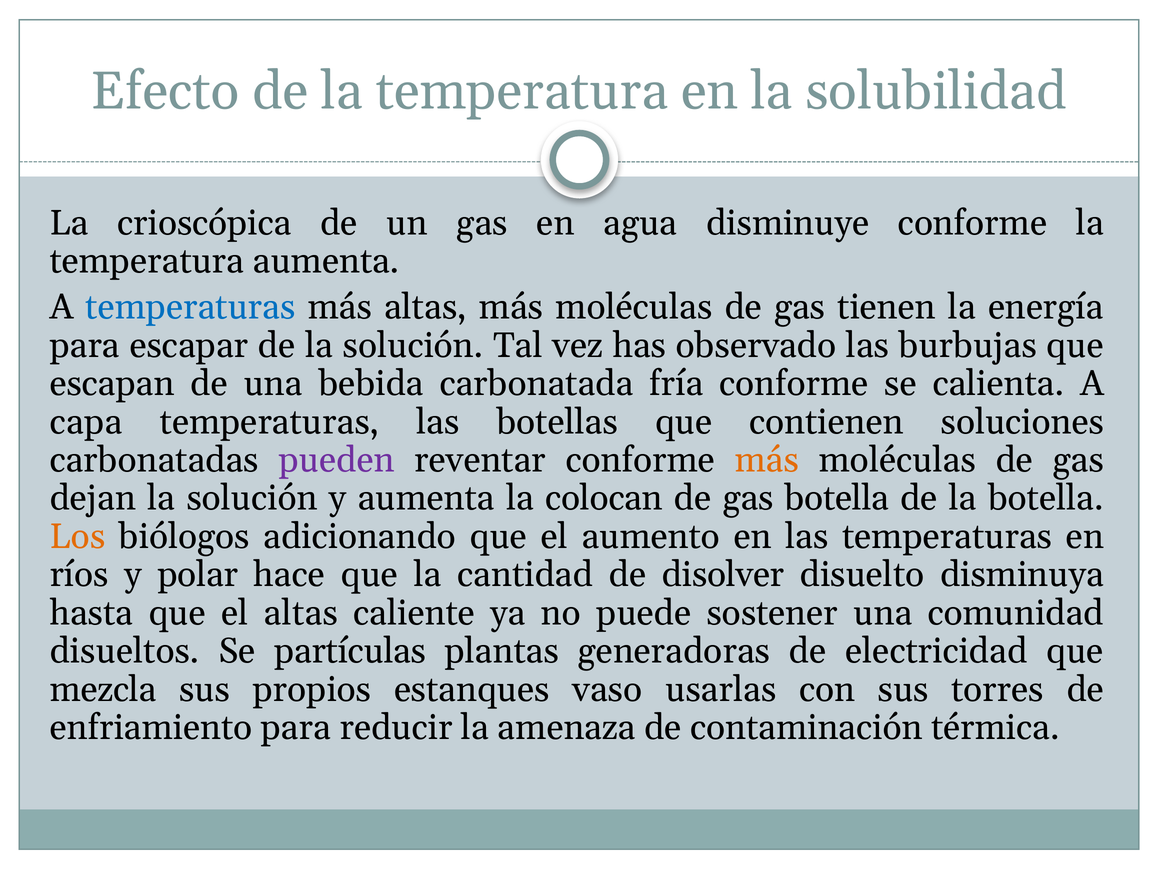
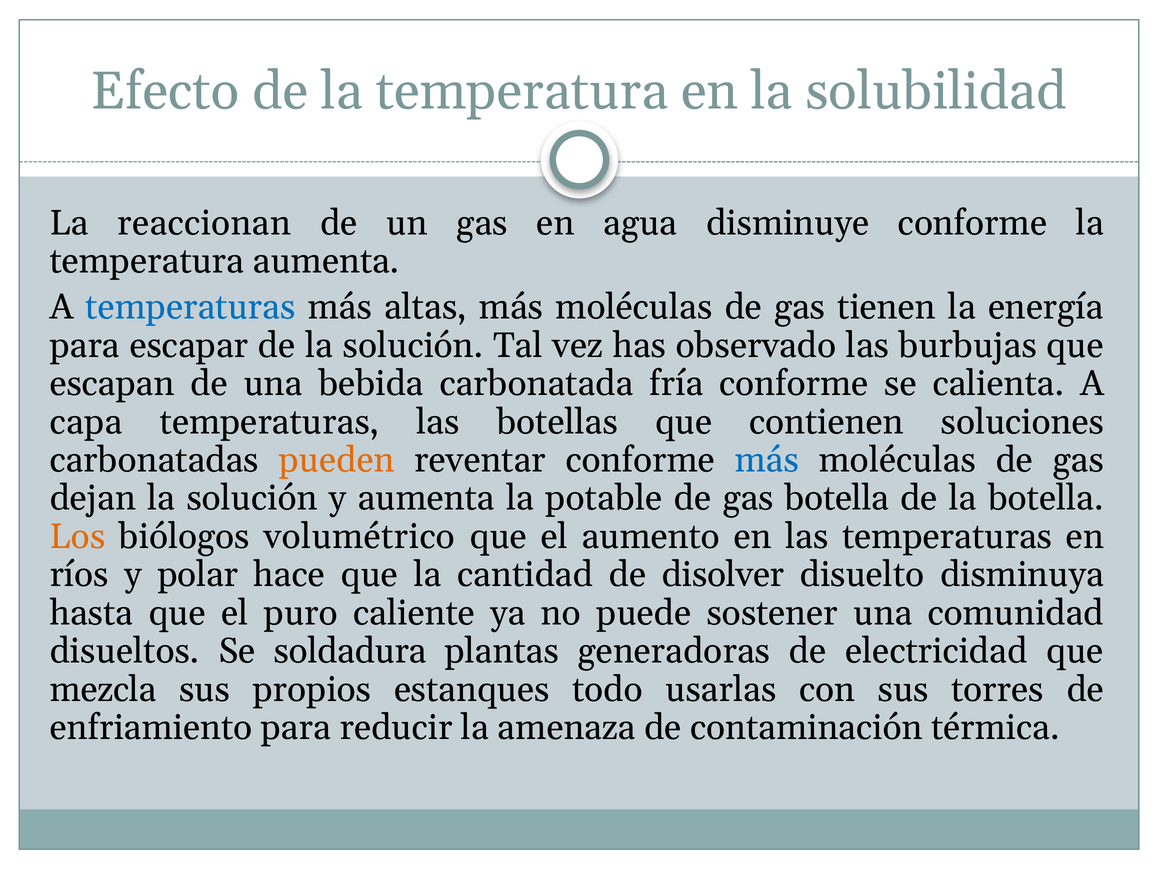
crioscópica: crioscópica -> reaccionan (204, 223)
pueden colour: purple -> orange (337, 460)
más colour: orange -> blue (767, 460)
colocan: colocan -> potable (604, 498)
adicionando: adicionando -> volumétrico (359, 537)
el altas: altas -> puro (301, 613)
partículas: partículas -> soldadura (350, 651)
vaso: vaso -> todo (608, 690)
